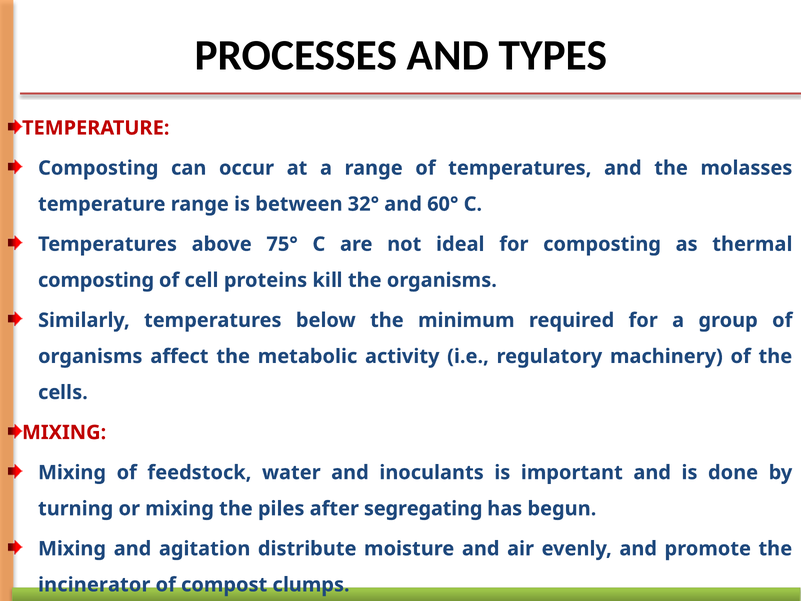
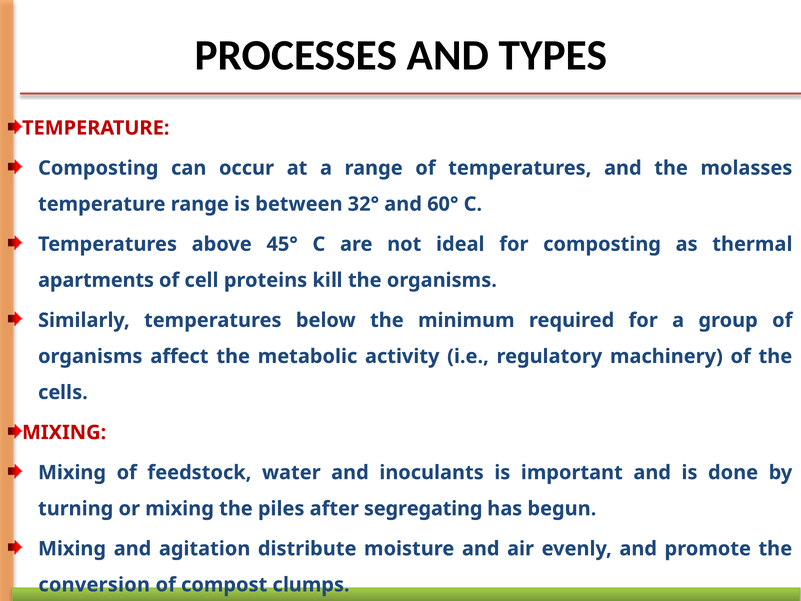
75°: 75° -> 45° (282, 244)
composting: composting -> apartments (96, 280)
incinerator: incinerator -> conversion (94, 585)
